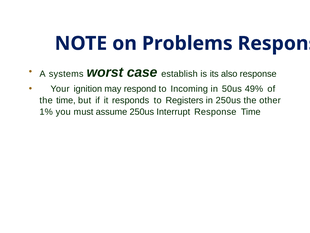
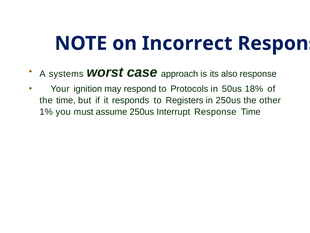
Problems: Problems -> Incorrect (187, 43)
establish: establish -> approach (180, 74)
Incoming: Incoming -> Protocols (189, 89)
49%: 49% -> 18% (254, 89)
